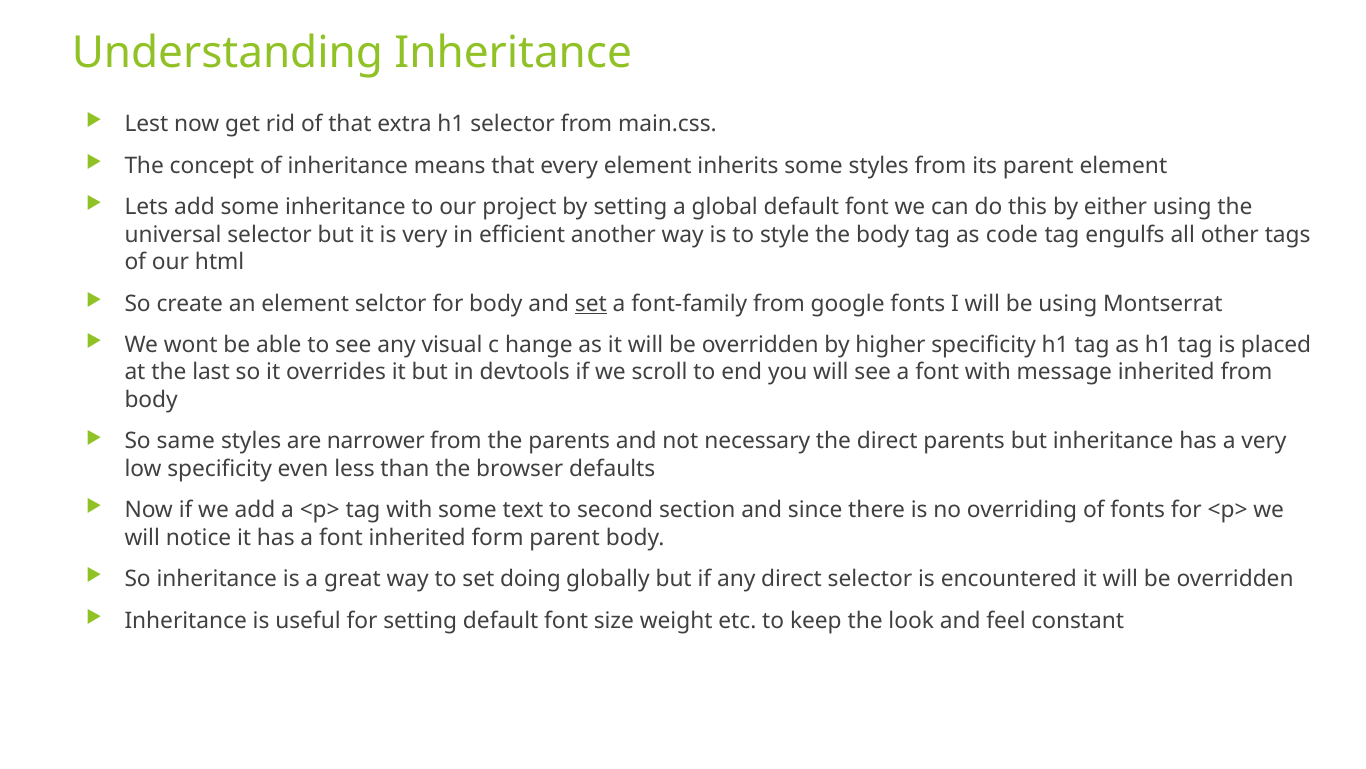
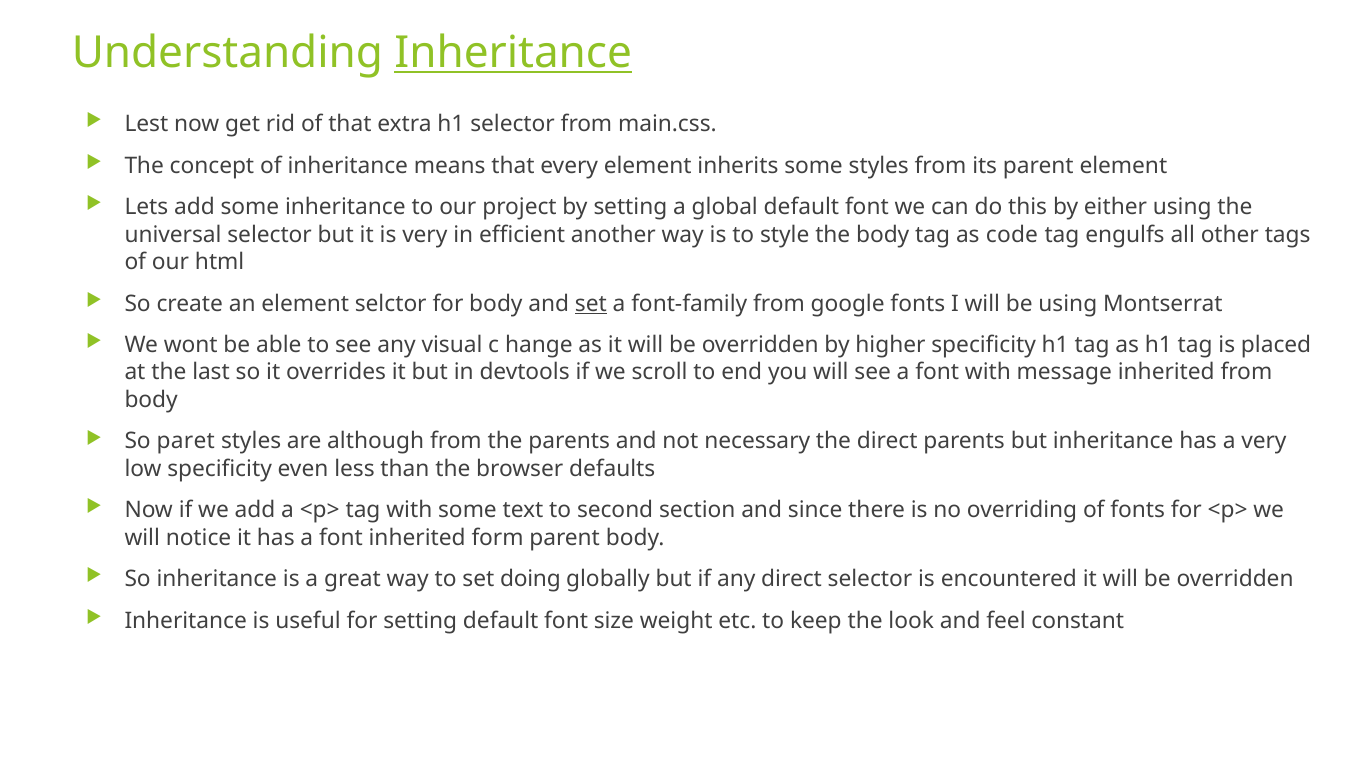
Inheritance underline: none -> present (513, 53)
same: same -> paret (186, 441)
narrower: narrower -> although (376, 441)
